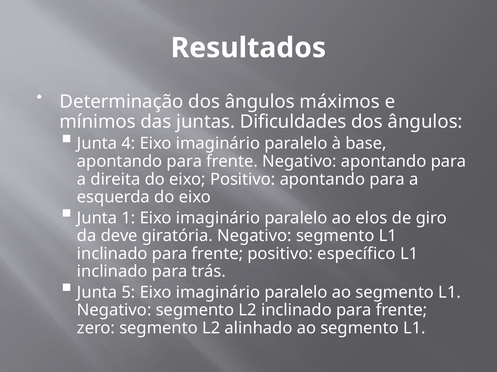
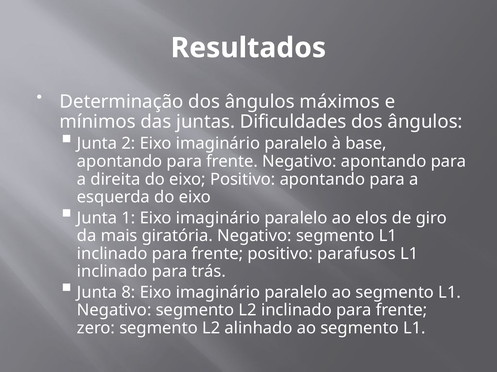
4: 4 -> 2 (128, 144)
deve: deve -> mais (119, 236)
específico: específico -> parafusos (356, 254)
5: 5 -> 8 (128, 293)
